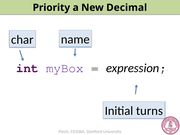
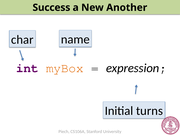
Priority: Priority -> Success (51, 8)
Decimal: Decimal -> Another (127, 8)
myBox colour: purple -> orange (65, 68)
